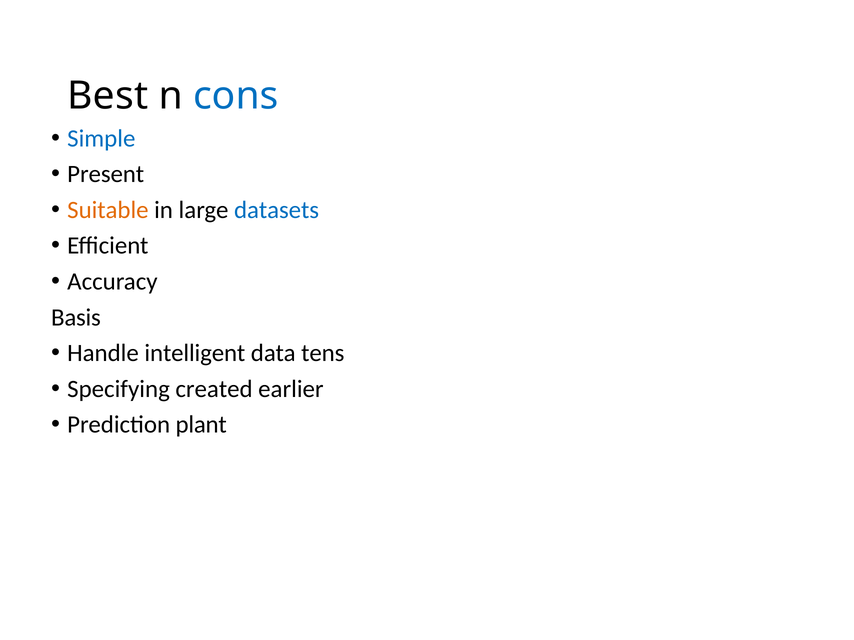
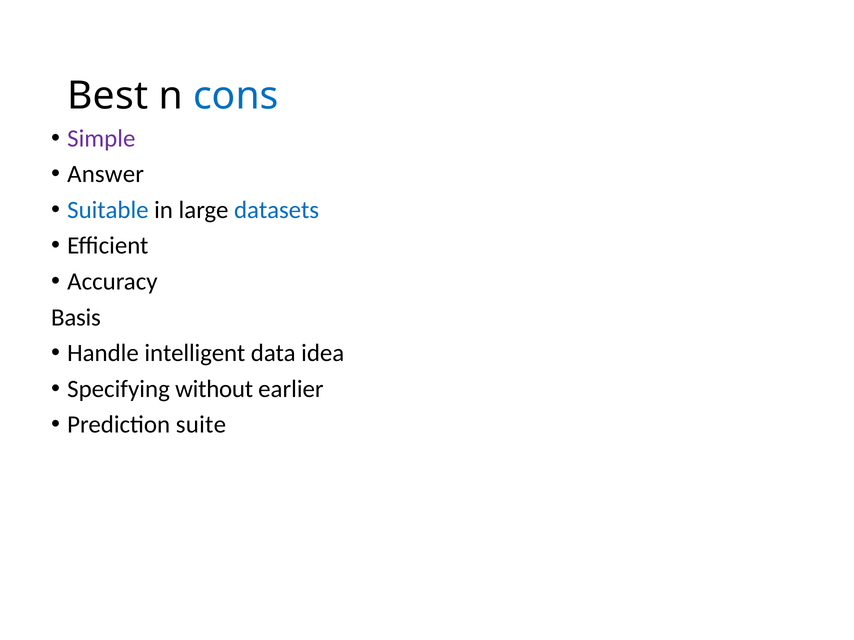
Simple colour: blue -> purple (101, 139)
Present: Present -> Answer (106, 174)
Suitable colour: orange -> blue (108, 210)
tens: tens -> idea (323, 353)
created: created -> without (214, 389)
plant: plant -> suite (201, 425)
